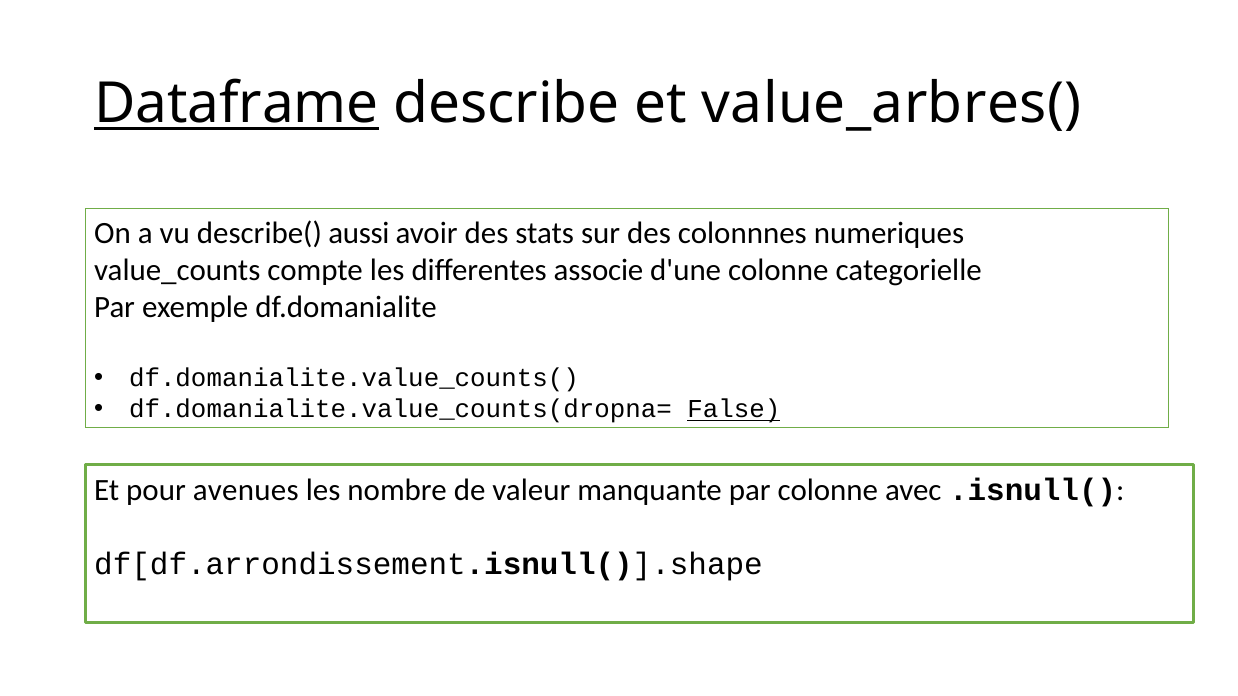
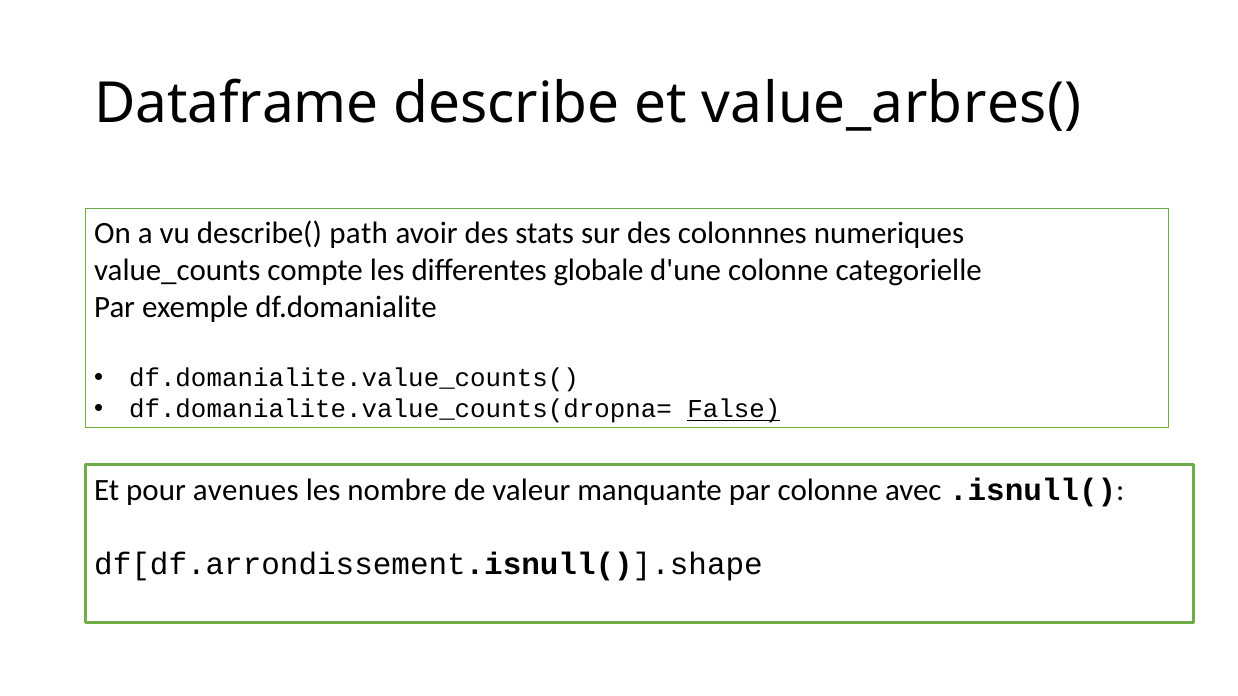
Dataframe underline: present -> none (237, 104)
aussi: aussi -> path (359, 234)
associe: associe -> globale (599, 271)
